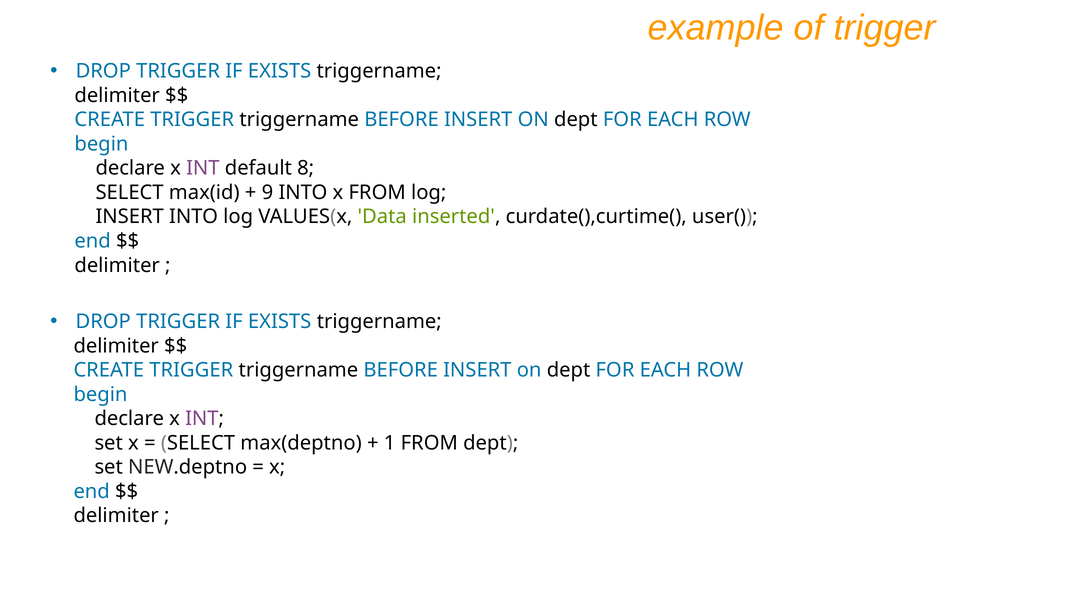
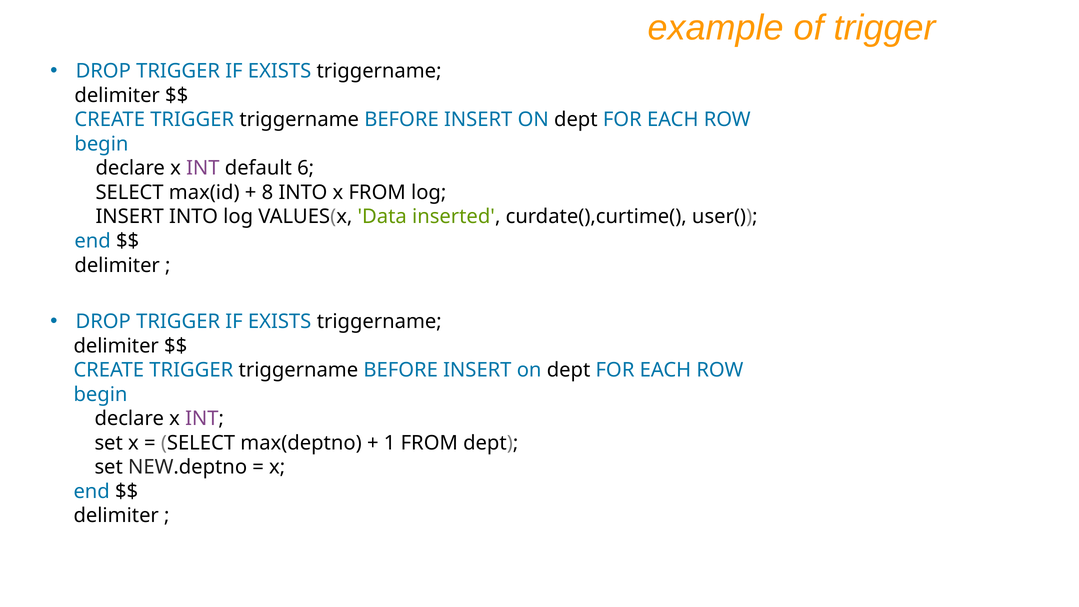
8: 8 -> 6 (306, 168)
9: 9 -> 8 (267, 192)
